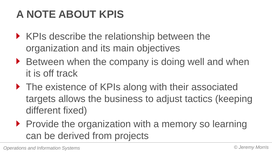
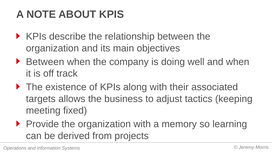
different: different -> meeting (43, 111)
